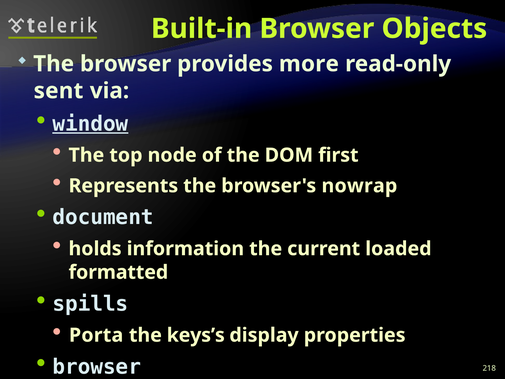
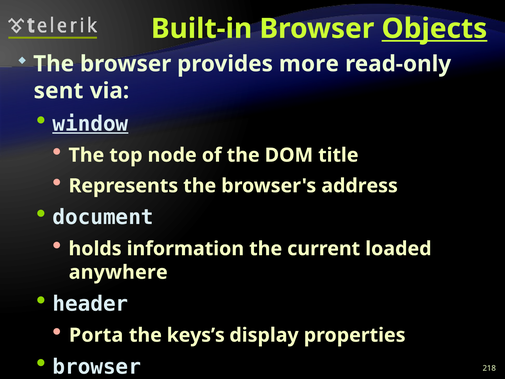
Objects underline: none -> present (434, 29)
first: first -> title (338, 155)
nowrap: nowrap -> address (360, 186)
formatted: formatted -> anywhere (118, 272)
spills: spills -> header (90, 304)
